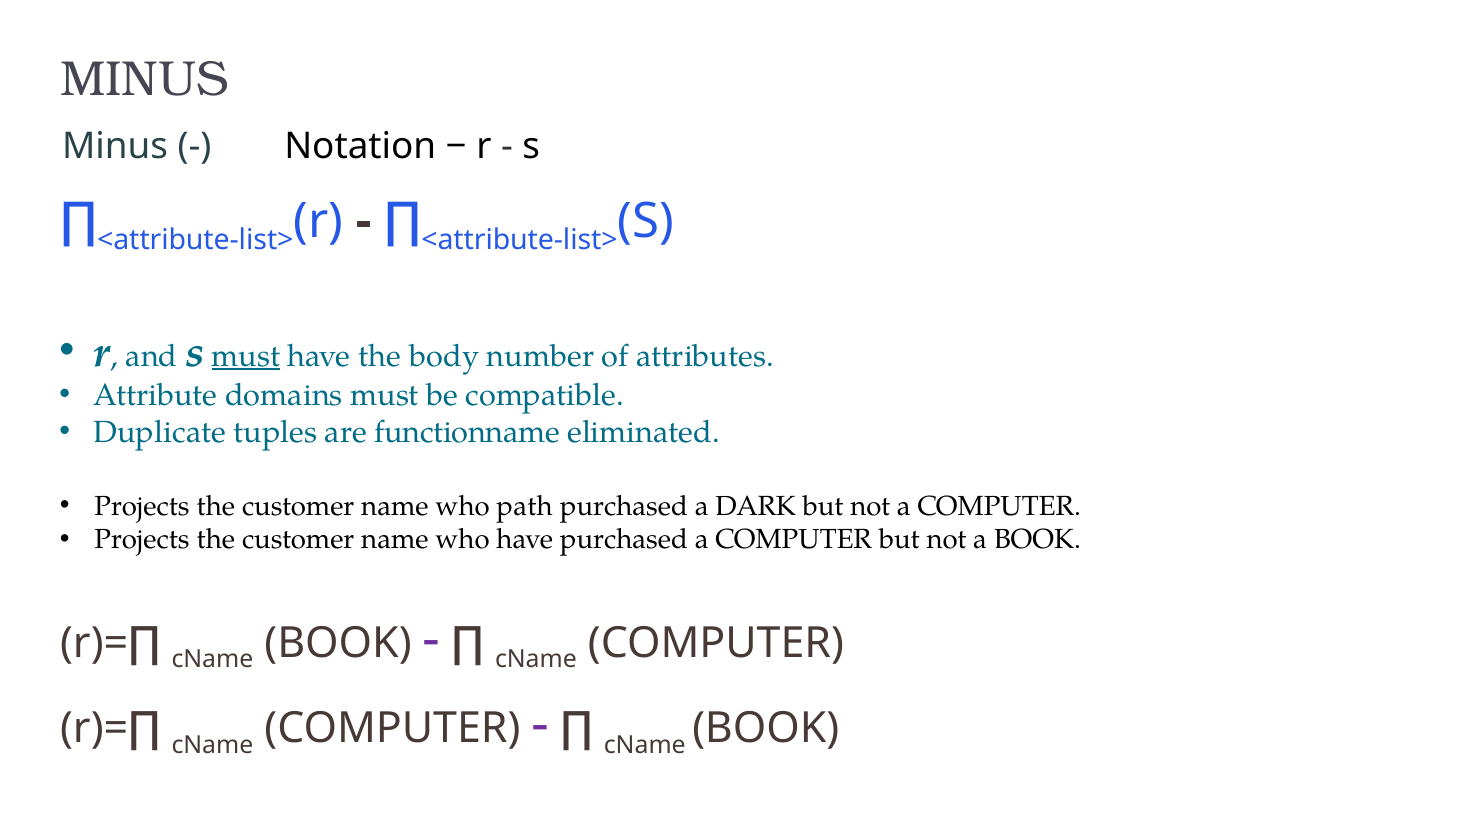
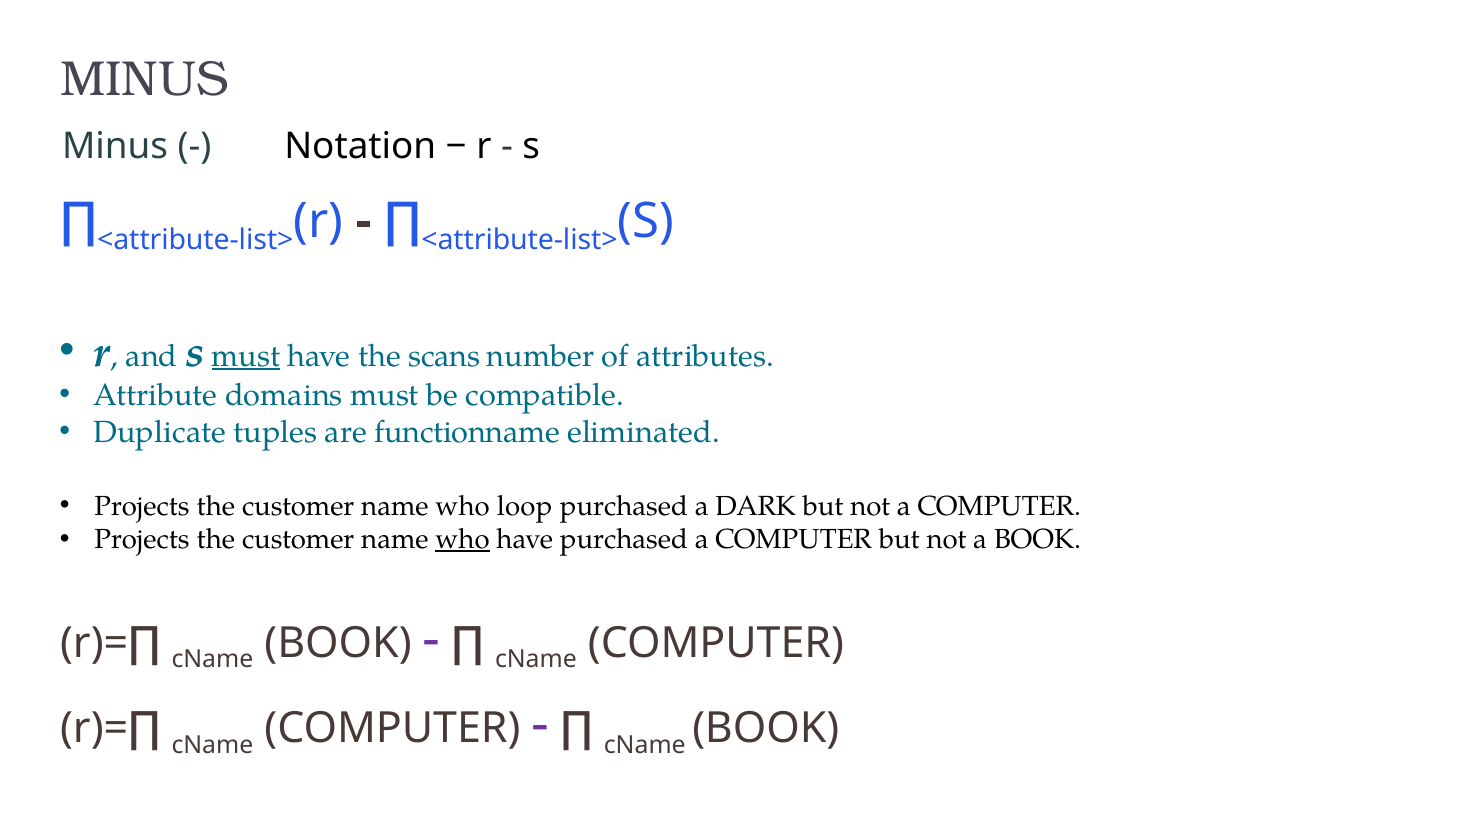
body: body -> scans (444, 356)
path: path -> loop (525, 506)
who underline: none -> present (463, 539)
